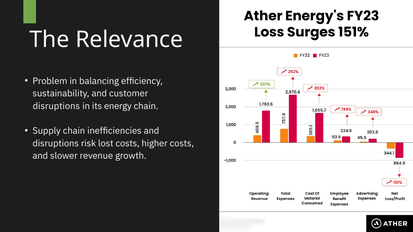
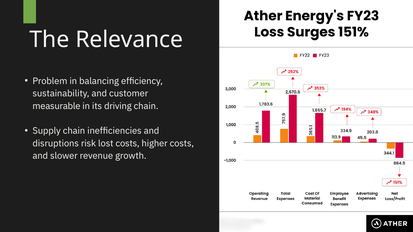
disruptions: disruptions -> measurable (56, 106)
energy: energy -> driving (118, 106)
